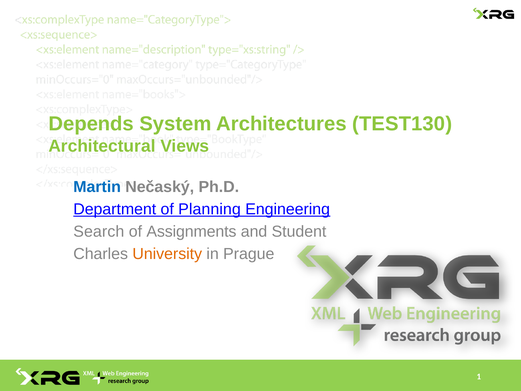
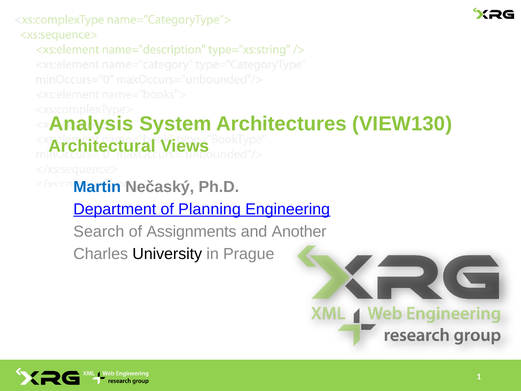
Depends: Depends -> Analysis (91, 124)
TEST130: TEST130 -> VIEW130 (402, 124)
Student: Student -> Another (299, 231)
University colour: orange -> black (167, 254)
